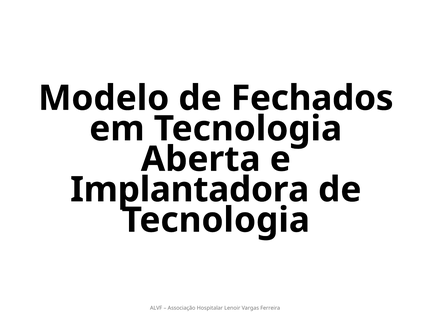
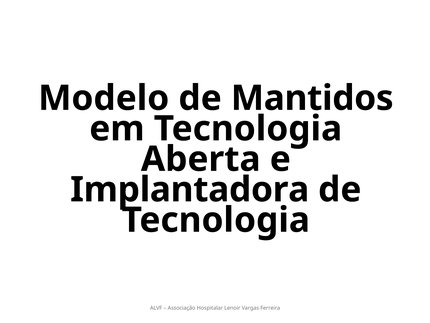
Fechados: Fechados -> Mantidos (312, 98)
